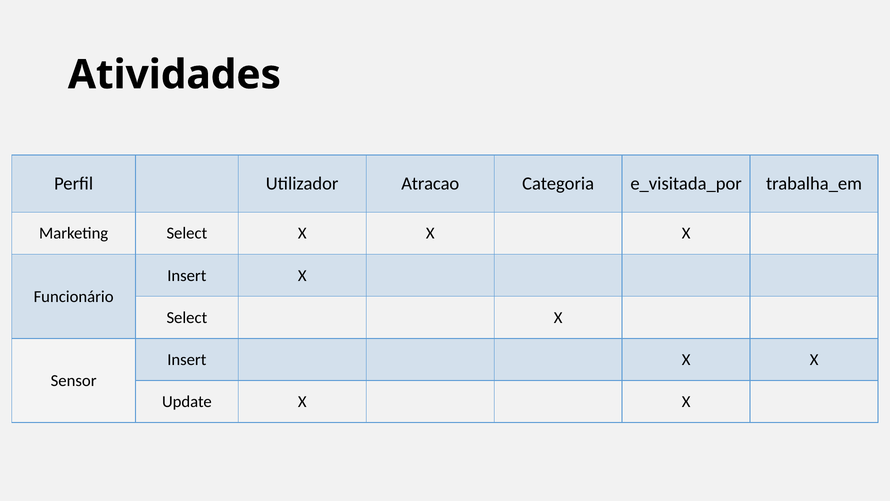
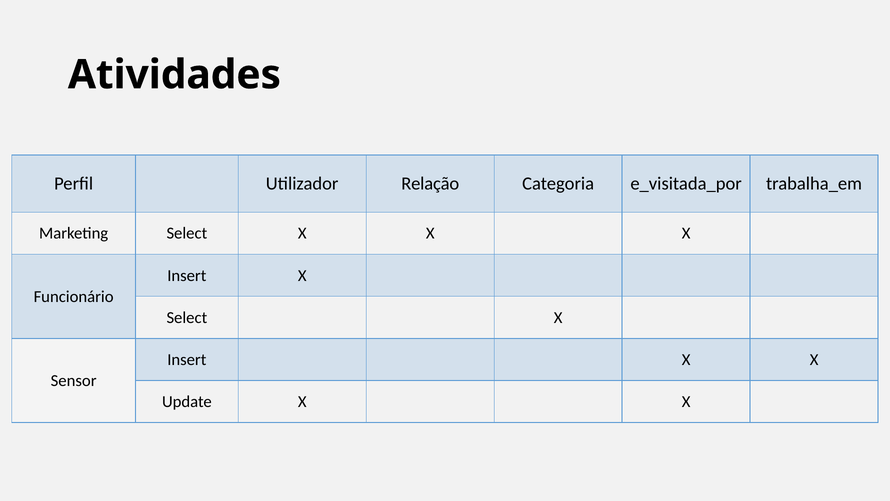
Atracao: Atracao -> Relação (430, 184)
